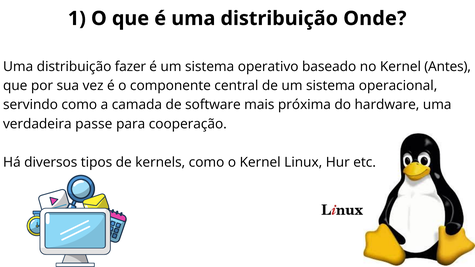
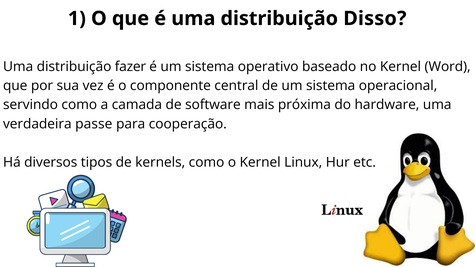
Onde: Onde -> Disso (375, 18)
Antes: Antes -> Word (448, 67)
